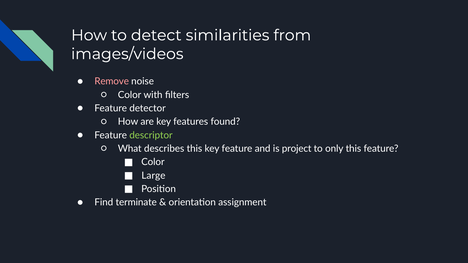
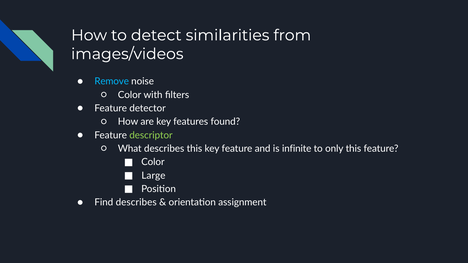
Remove colour: pink -> light blue (112, 81)
project: project -> infinite (297, 149)
Find terminate: terminate -> describes (136, 203)
